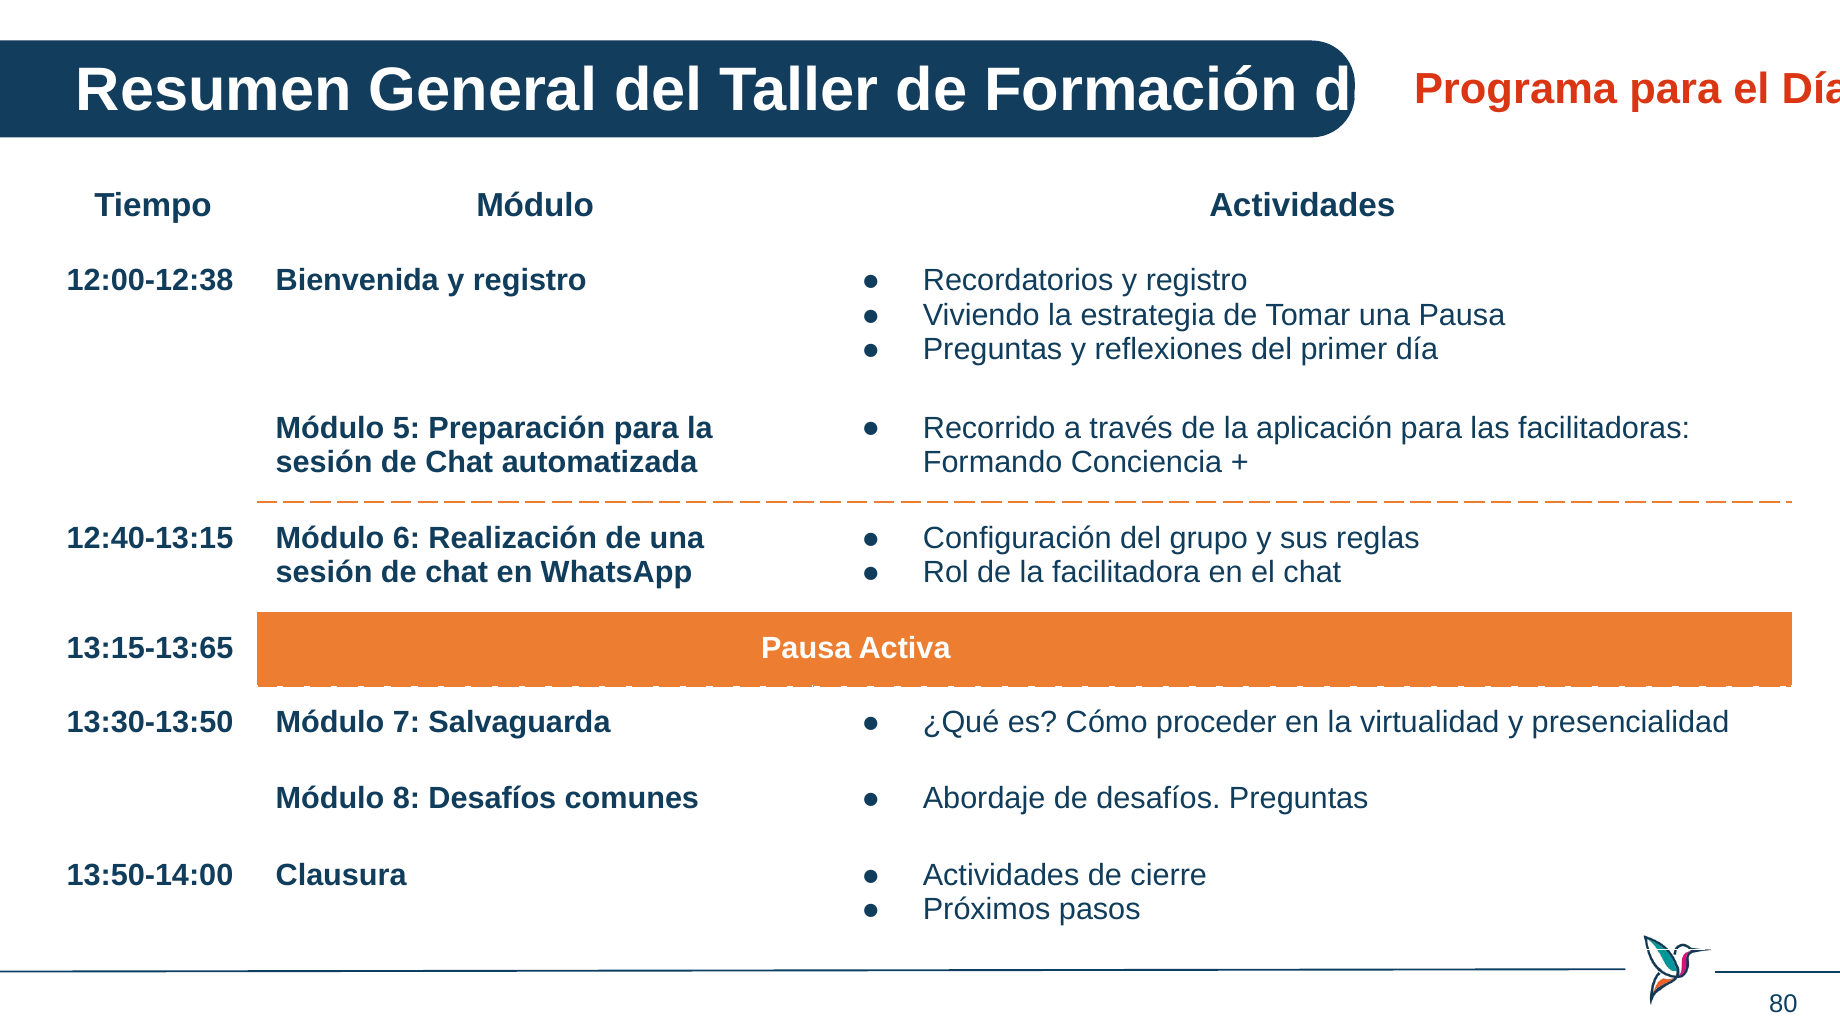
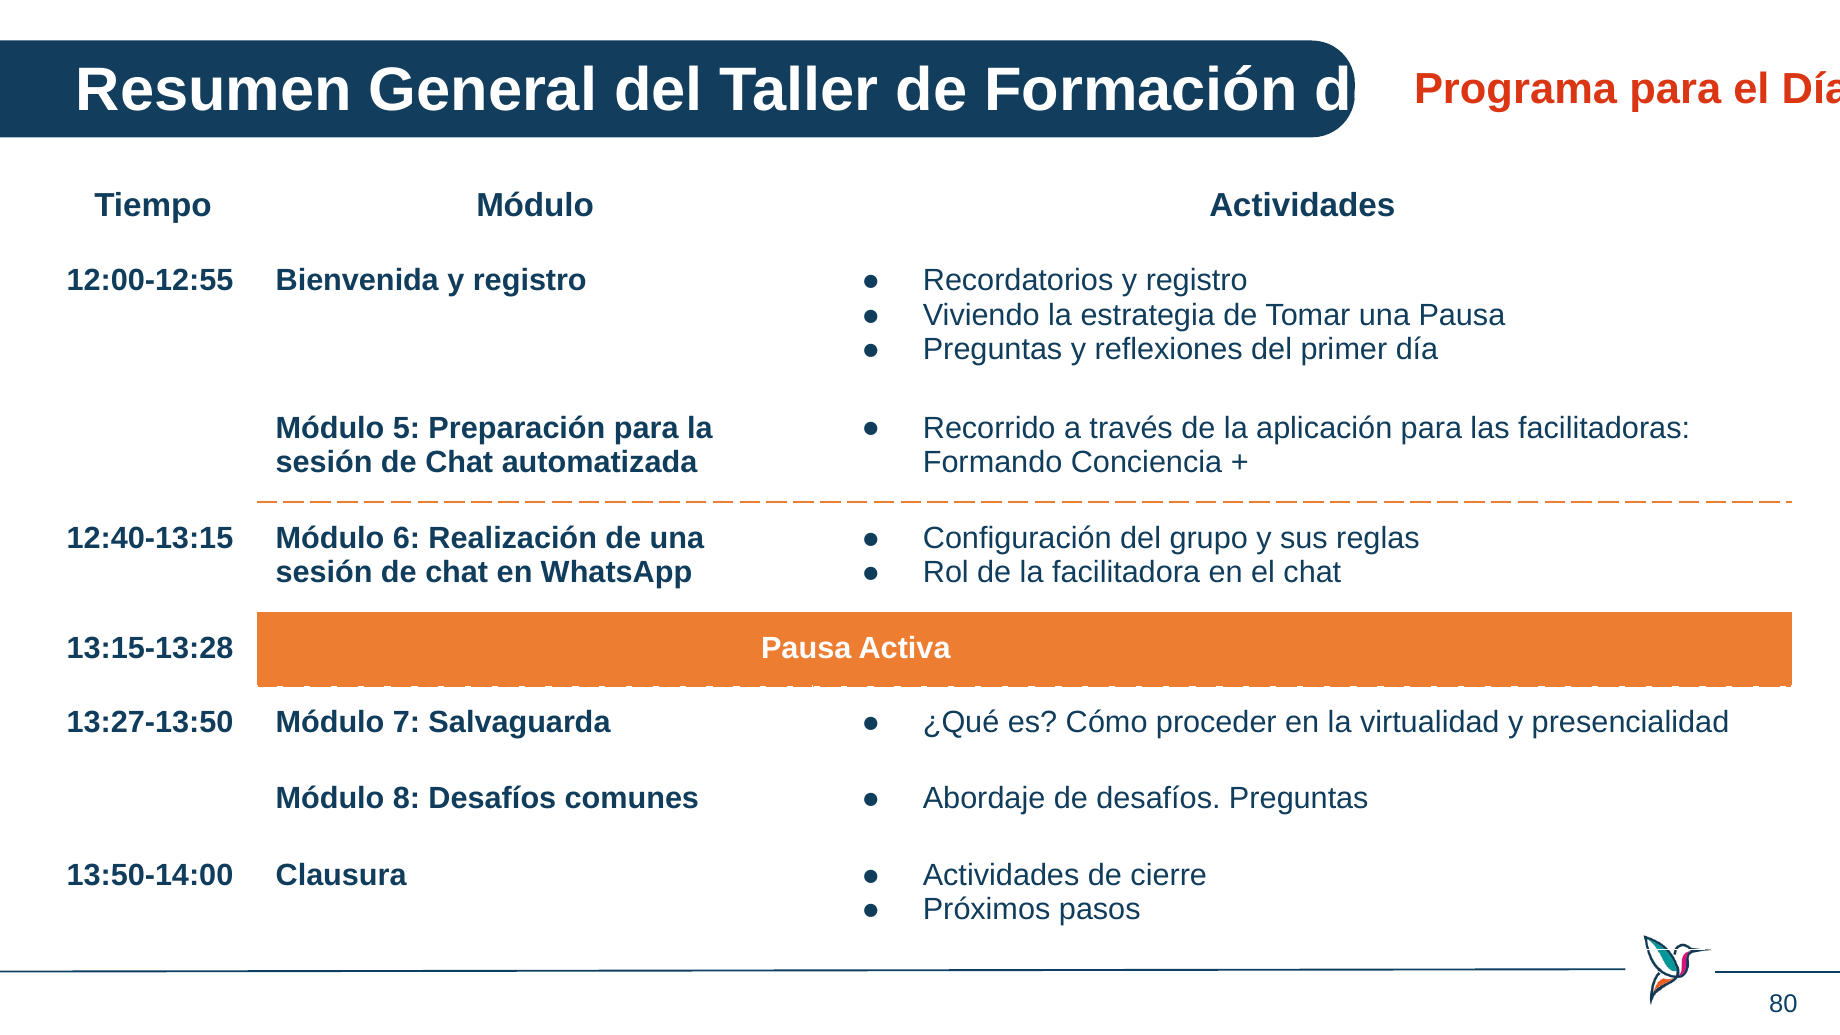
12:00-12:38: 12:00-12:38 -> 12:00-12:55 (150, 281)
13:15-13:65: 13:15-13:65 -> 13:15-13:28 (150, 649)
13:30-13:50: 13:30-13:50 -> 13:27-13:50 (150, 722)
